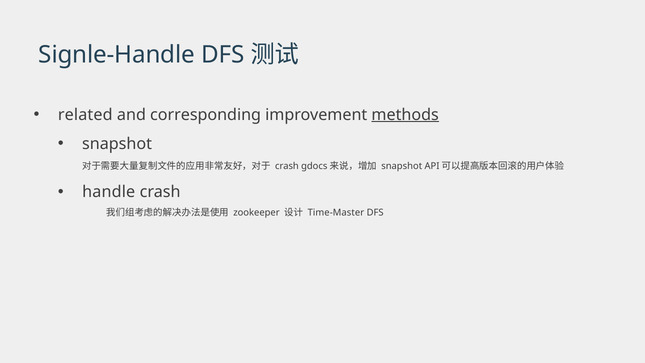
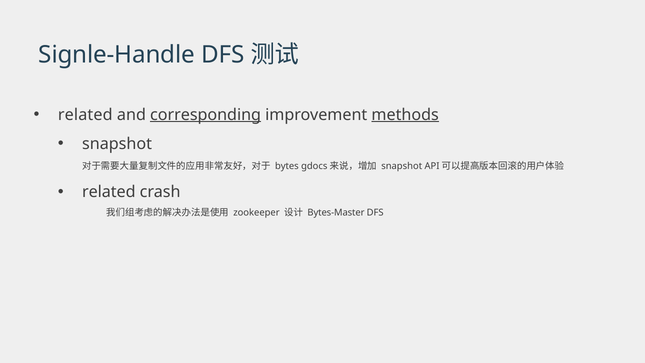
corresponding underline: none -> present (206, 115)
crash: crash -> bytes (287, 166)
handle: handle -> related (109, 192)
Time-Master: Time-Master -> Bytes-Master (336, 213)
